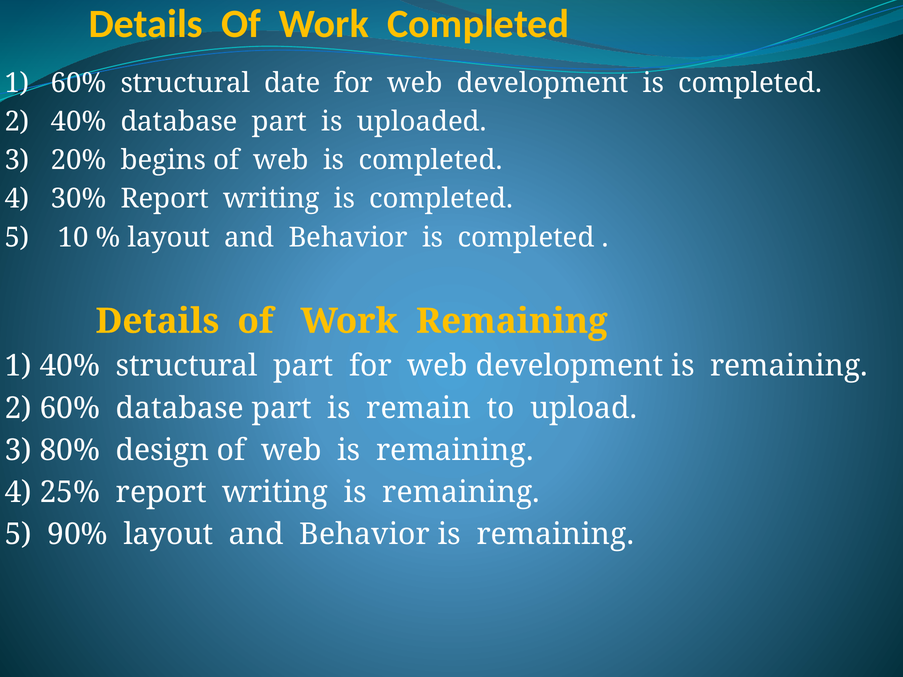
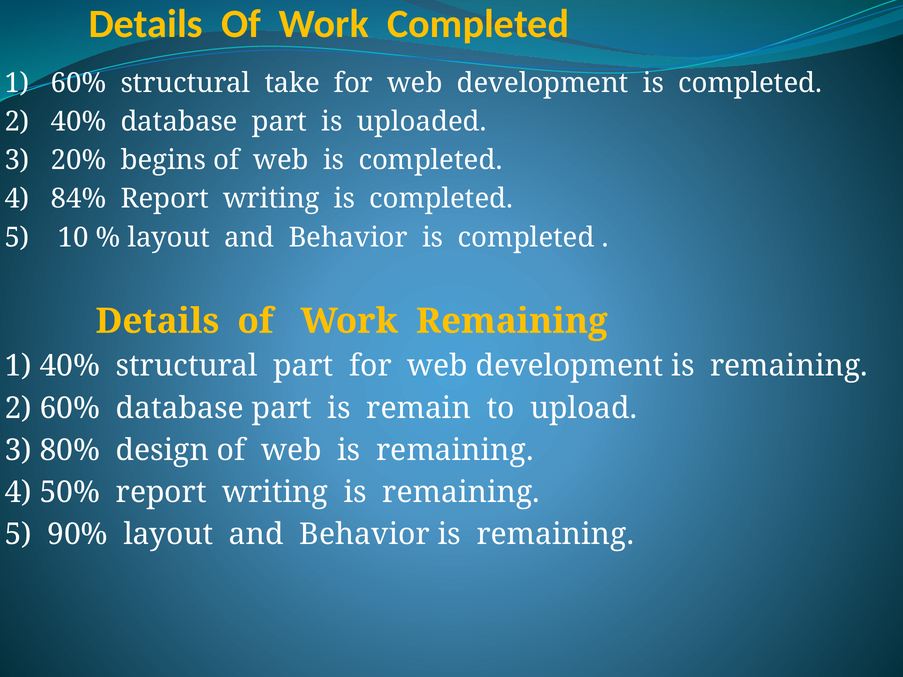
date: date -> take (292, 83)
30%: 30% -> 84% (79, 199)
25%: 25% -> 50% (70, 493)
